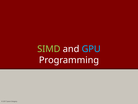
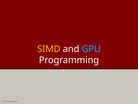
SIMD colour: light green -> yellow (49, 49)
